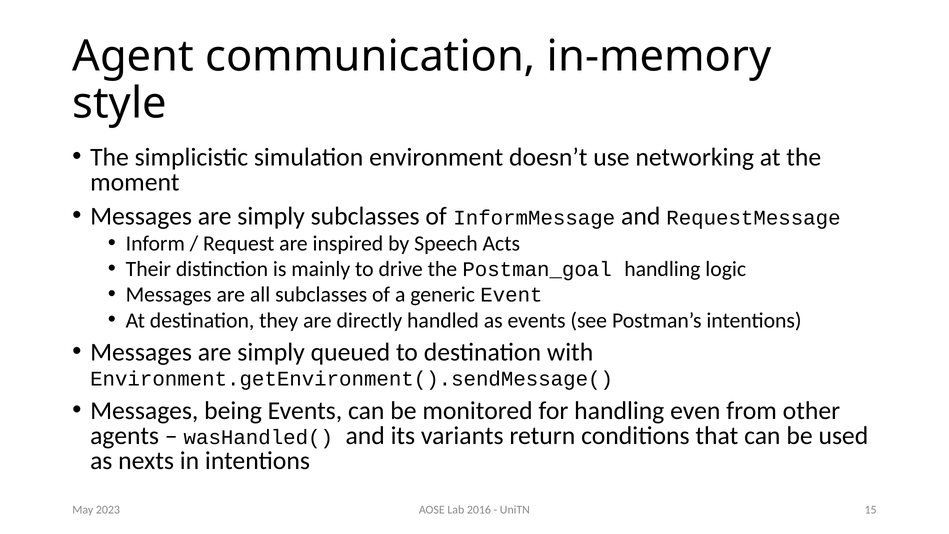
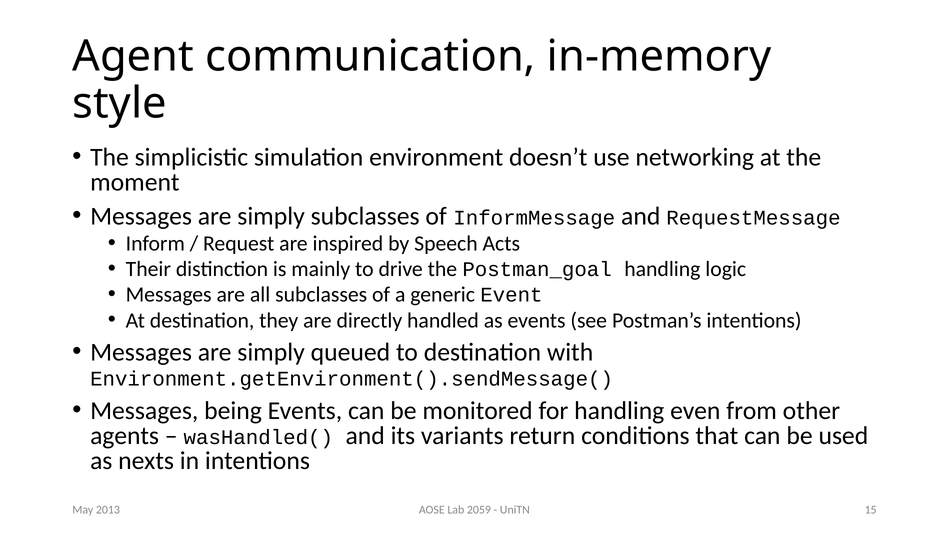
2016: 2016 -> 2059 (479, 510)
2023: 2023 -> 2013 (108, 510)
